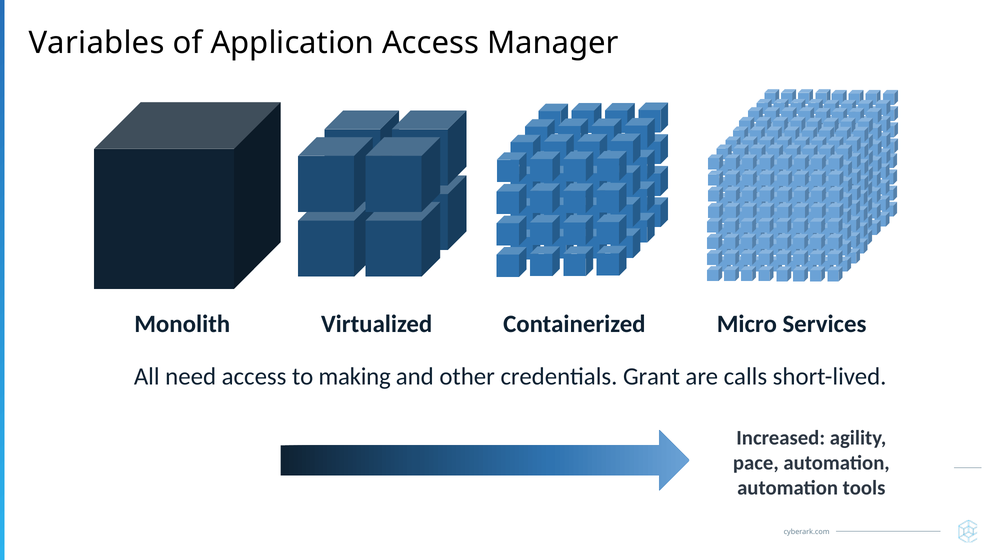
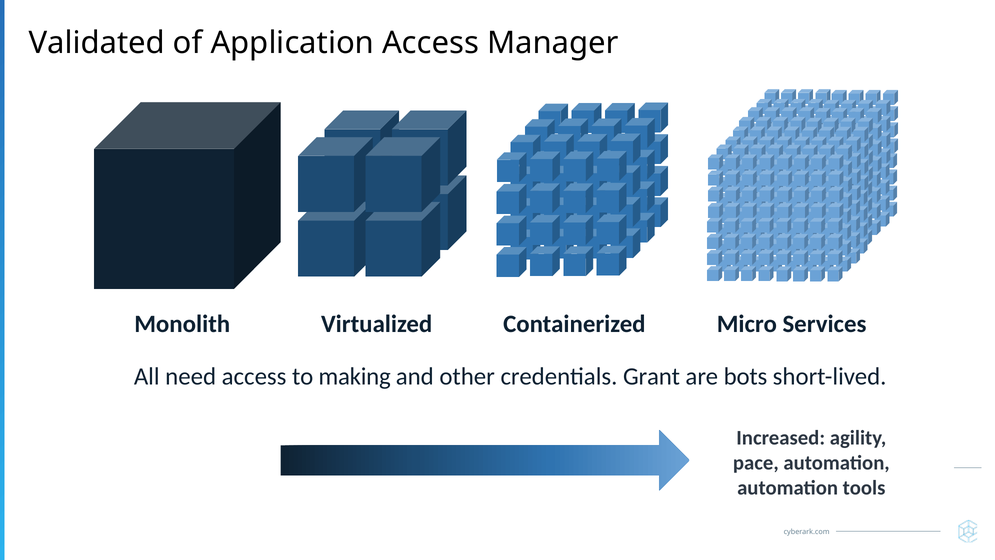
Variables: Variables -> Validated (97, 43)
calls: calls -> bots (745, 376)
